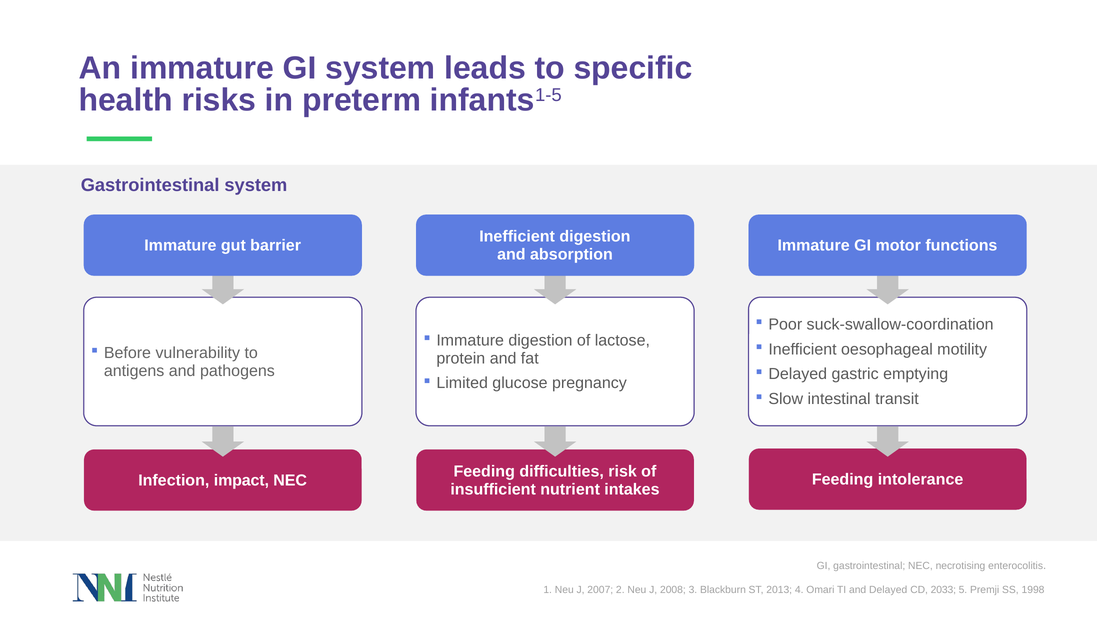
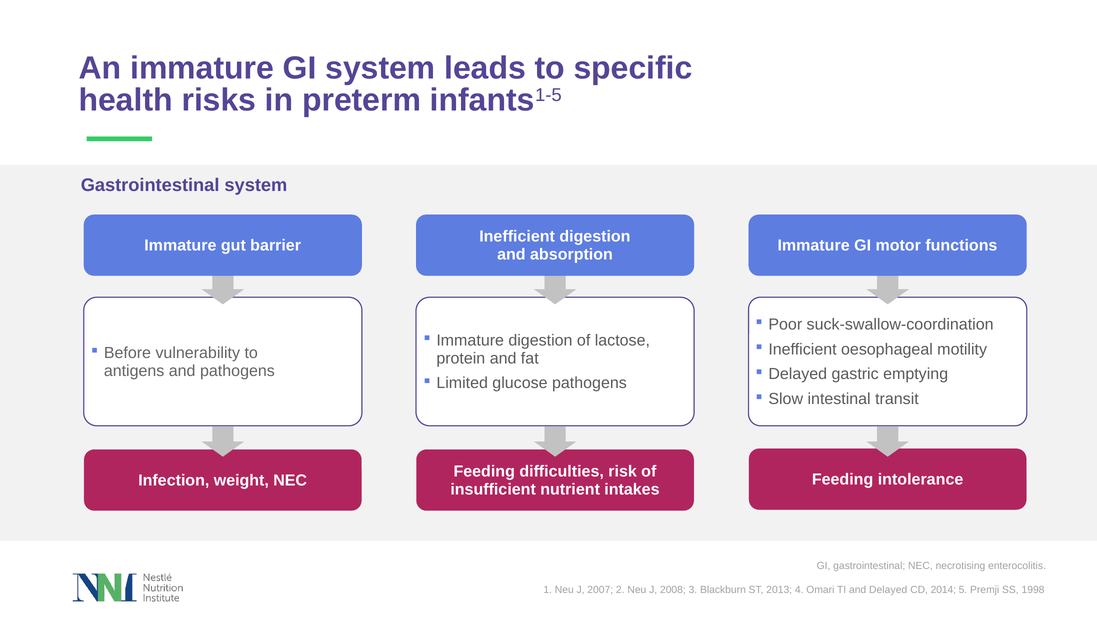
glucose pregnancy: pregnancy -> pathogens (589, 383)
impact: impact -> weight (241, 480)
2033: 2033 -> 2014 (943, 590)
